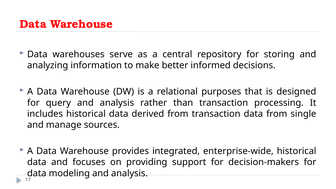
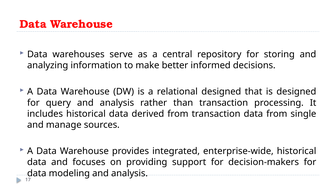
relational purposes: purposes -> designed (221, 92)
